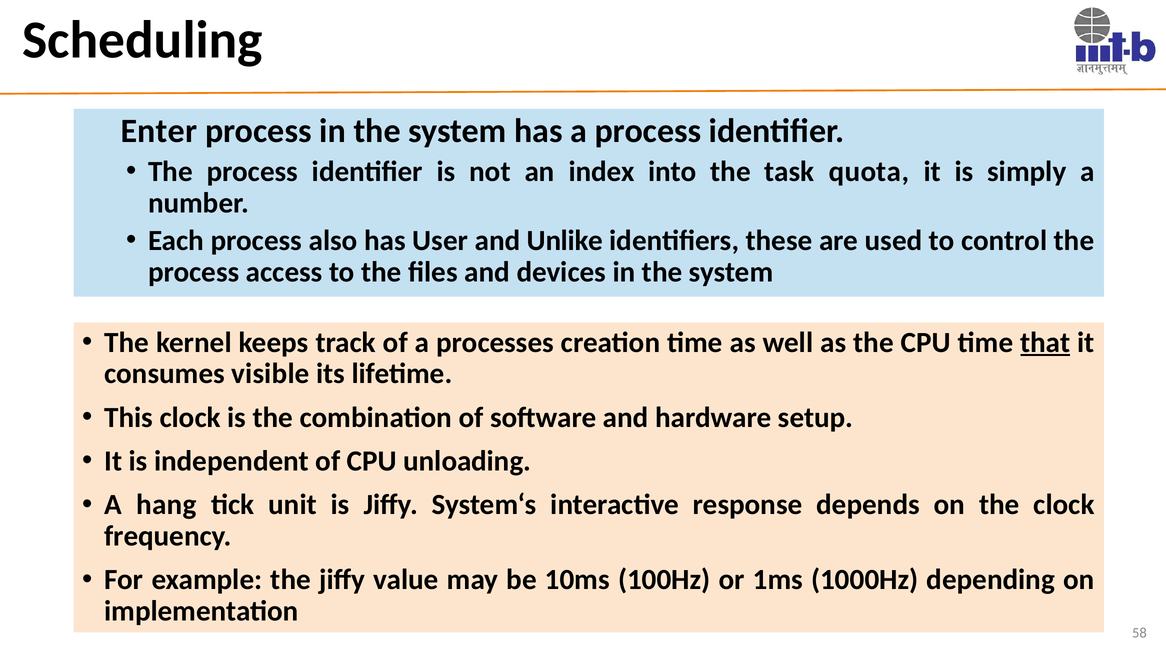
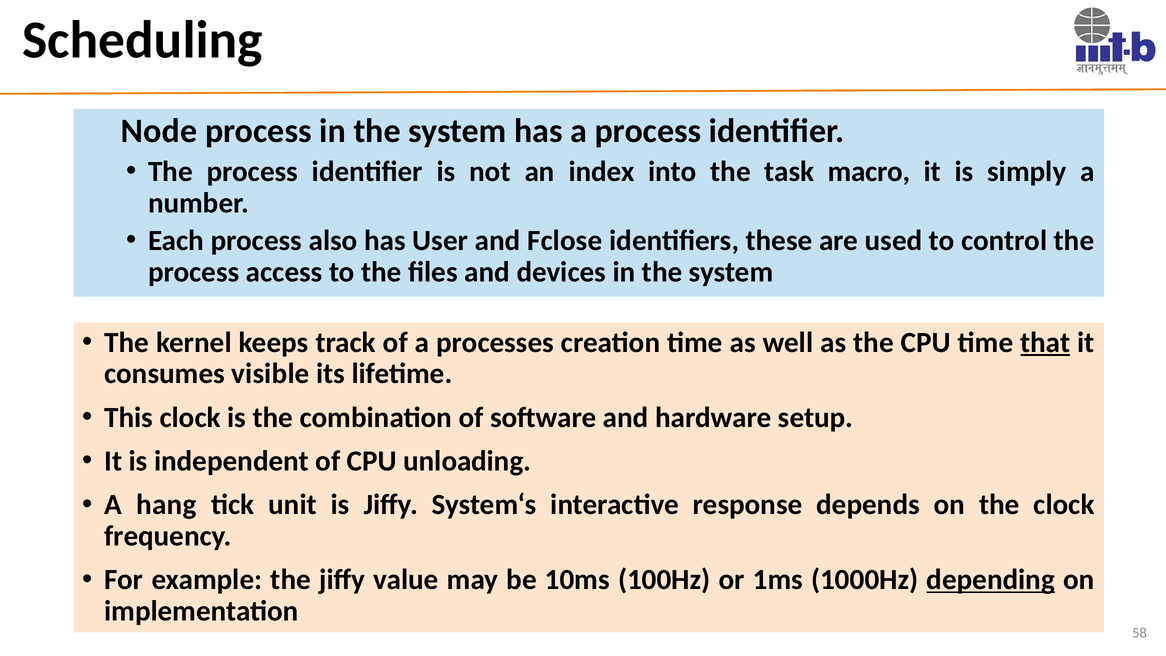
Enter: Enter -> Node (159, 131)
quota: quota -> macro (869, 171)
Unlike: Unlike -> Fclose (565, 240)
depending underline: none -> present (991, 580)
